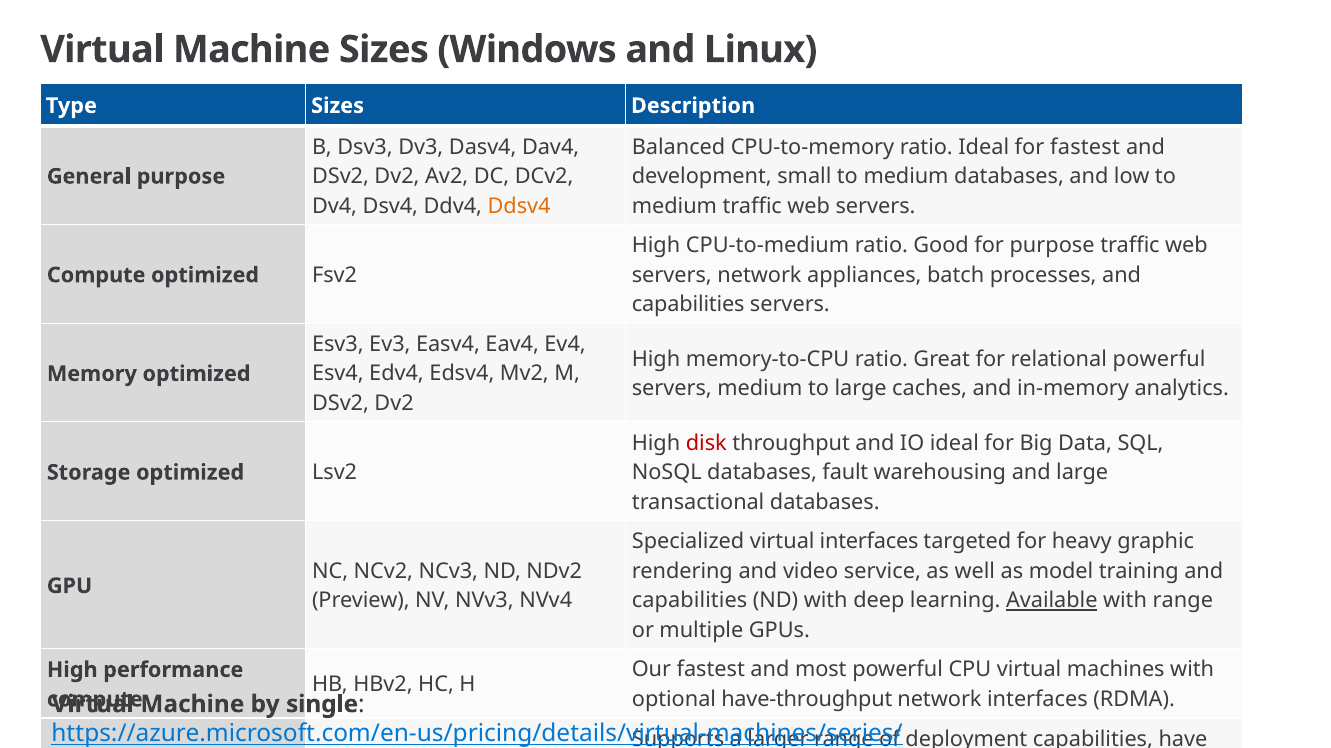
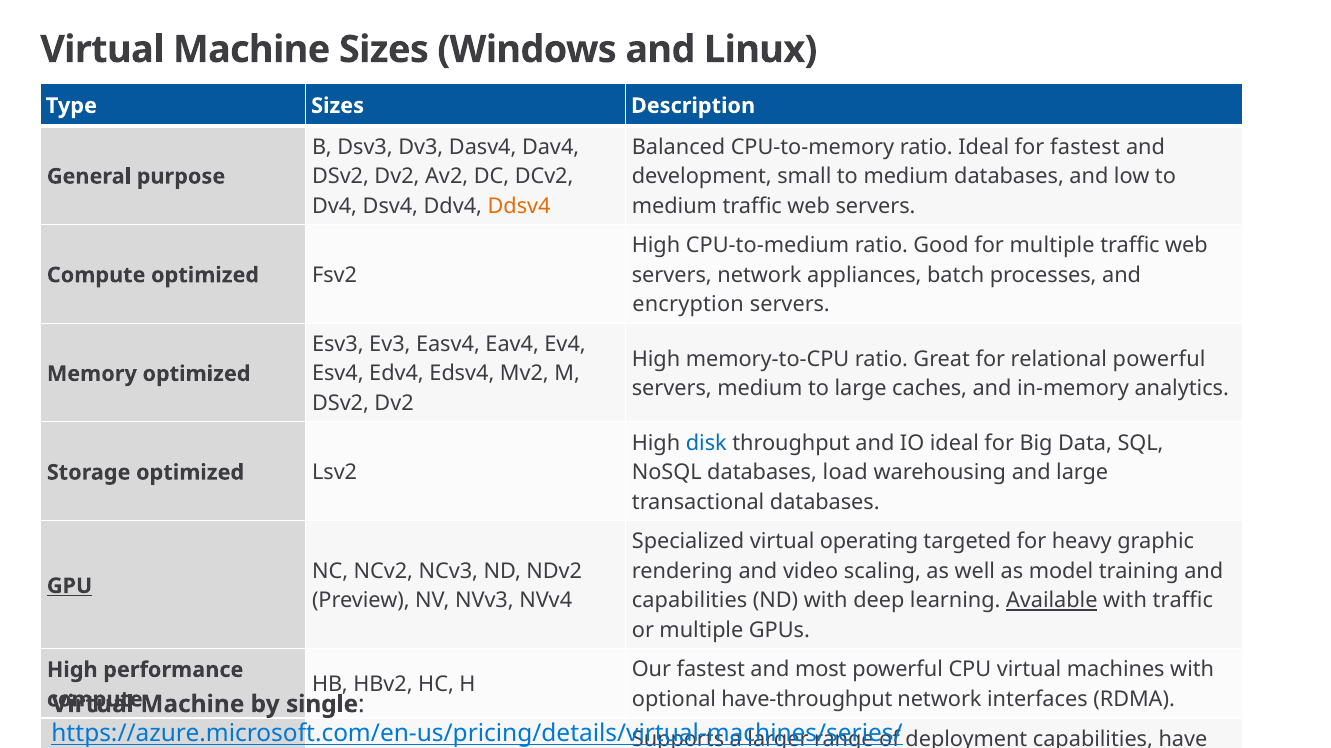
for purpose: purpose -> multiple (1052, 246)
capabilities: capabilities -> encryption (688, 305)
disk colour: red -> blue (706, 443)
fault: fault -> load (845, 473)
virtual interfaces: interfaces -> operating (869, 542)
service: service -> scaling (882, 572)
GPU underline: none -> present (70, 586)
with range: range -> traffic (1183, 601)
